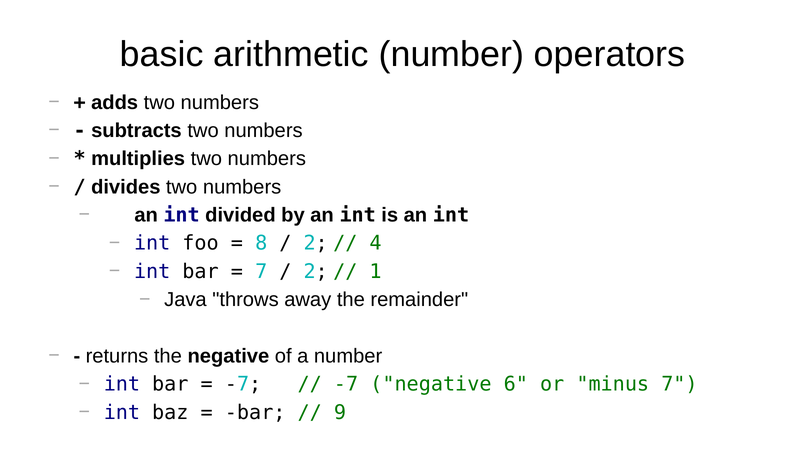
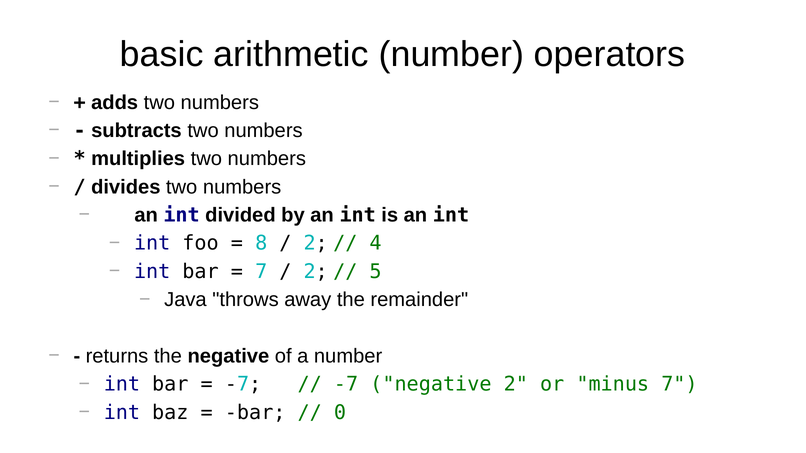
1: 1 -> 5 (376, 272)
negative 6: 6 -> 2 (516, 385)
9: 9 -> 0 (340, 413)
